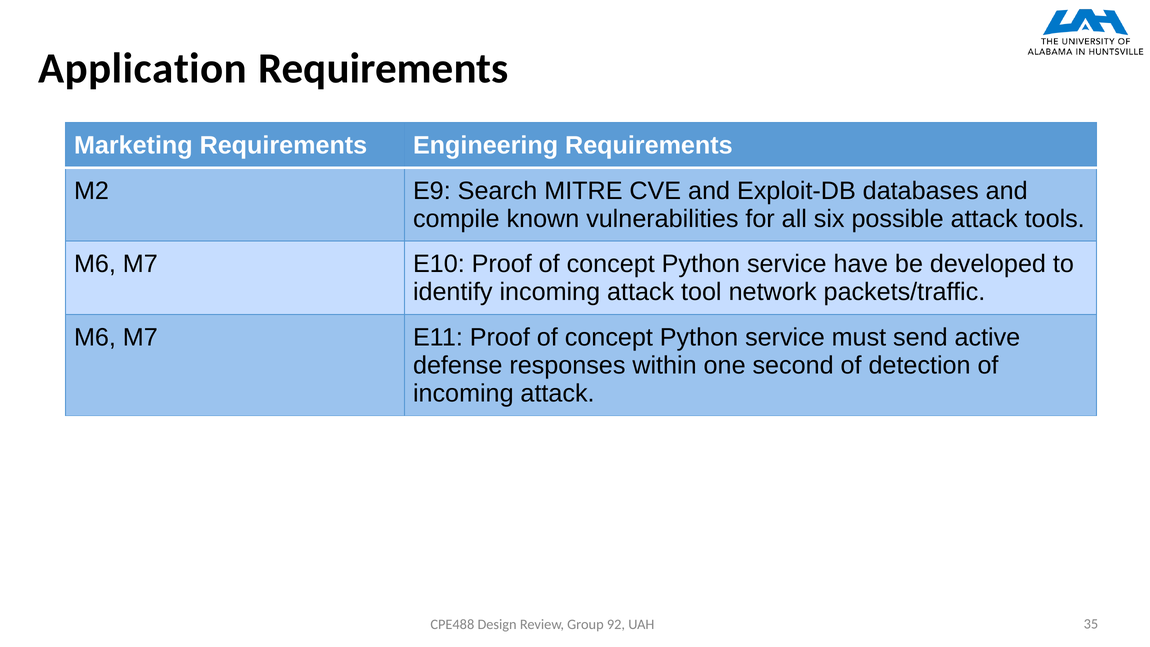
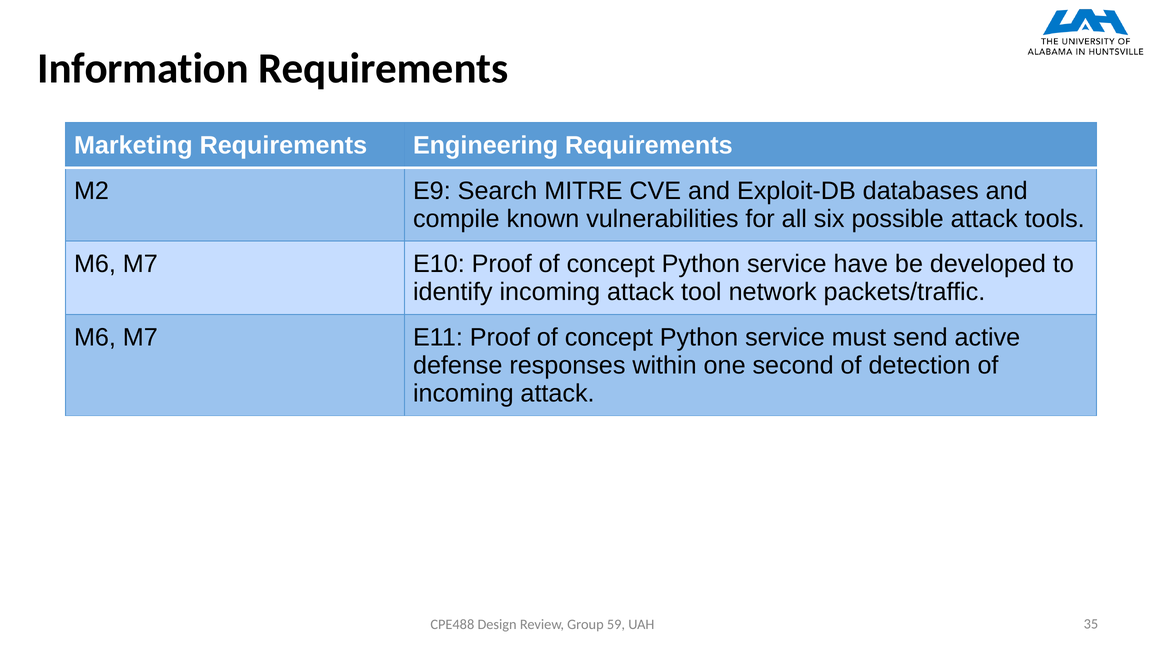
Application: Application -> Information (143, 68)
92: 92 -> 59 (616, 624)
